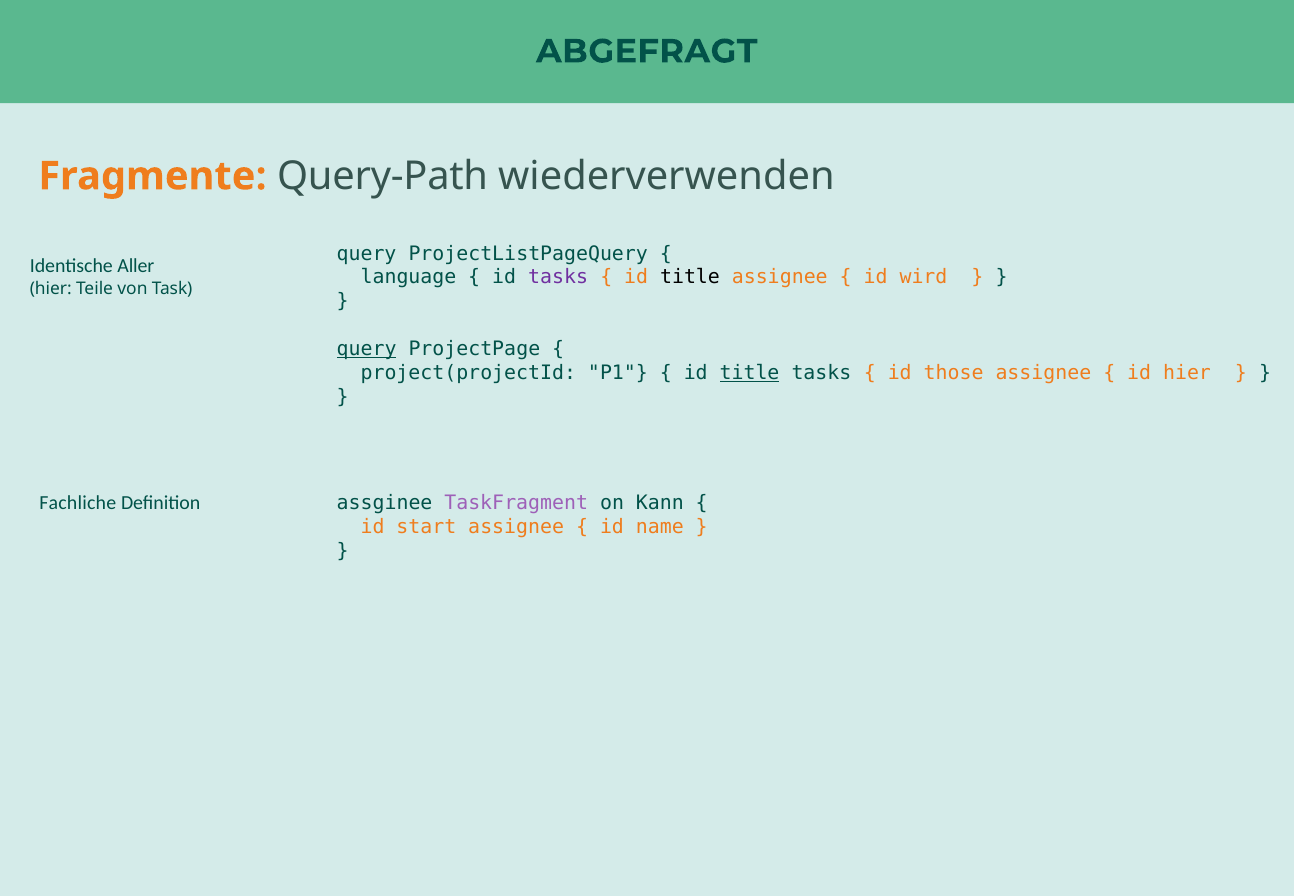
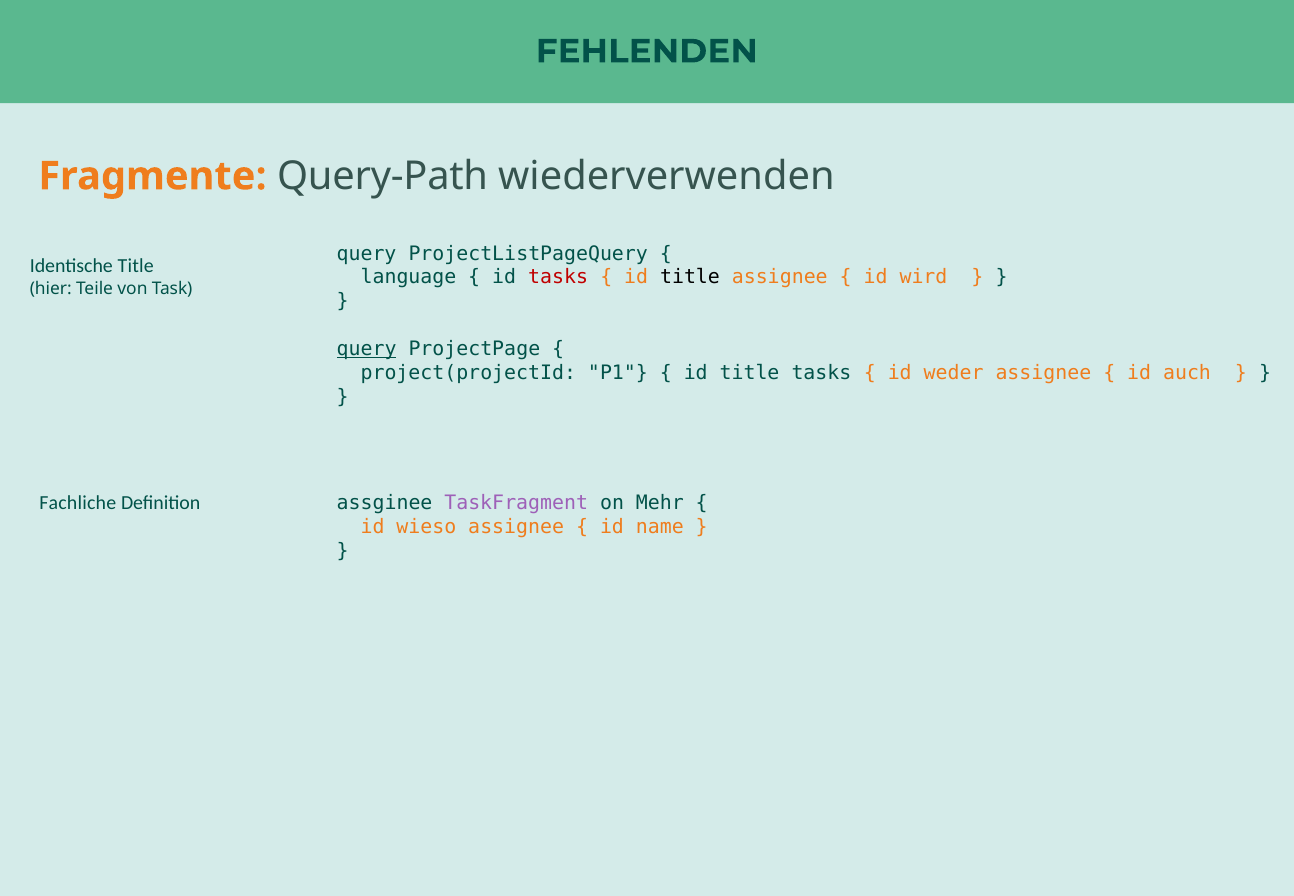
ABGEFRAGT: ABGEFRAGT -> FEHLENDEN (647, 51)
Identische Aller: Aller -> Title (136, 266)
tasks colour: purple -> red (558, 277)
title underline: present -> none (750, 373)
those: those -> weder (954, 373)
id hier: hier -> auch (1187, 373)
Kann: Kann -> Mehr (660, 503)
start: start -> wieso (426, 527)
